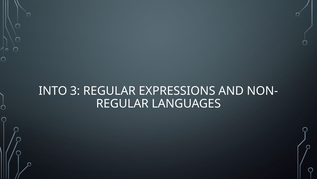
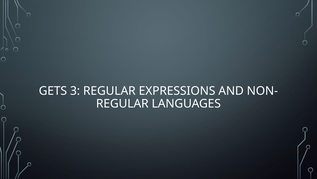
INTO: INTO -> GETS (53, 91)
